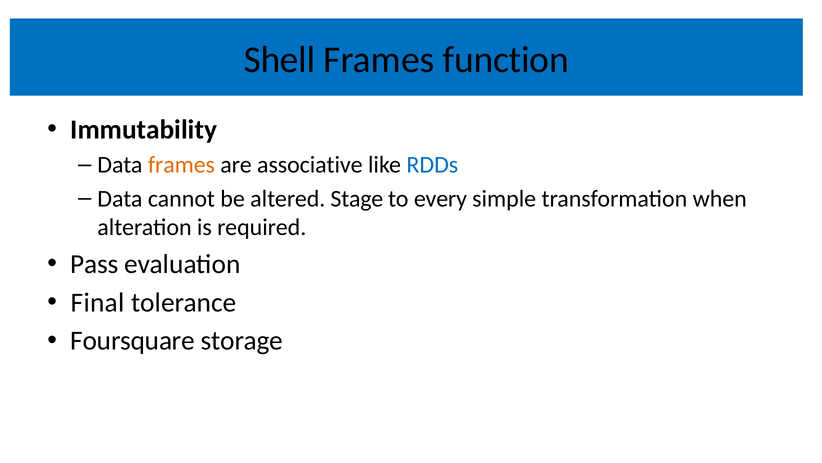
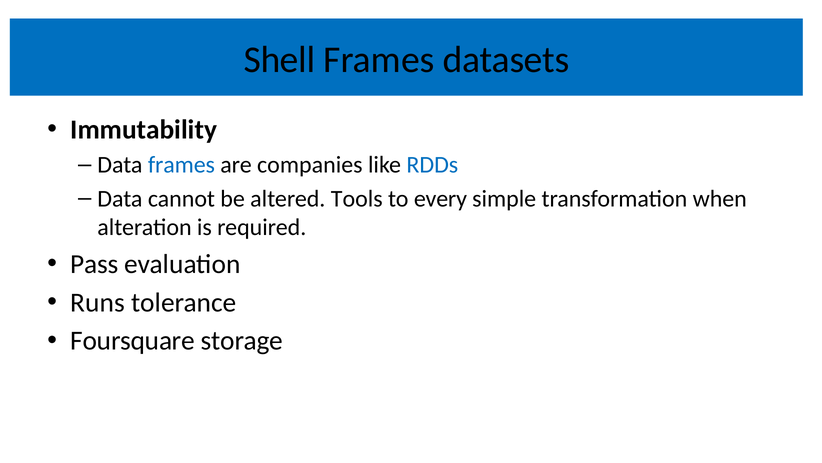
function: function -> datasets (506, 60)
frames colour: orange -> blue (181, 165)
associative: associative -> companies (310, 165)
Stage: Stage -> Tools (357, 198)
Final: Final -> Runs (98, 302)
